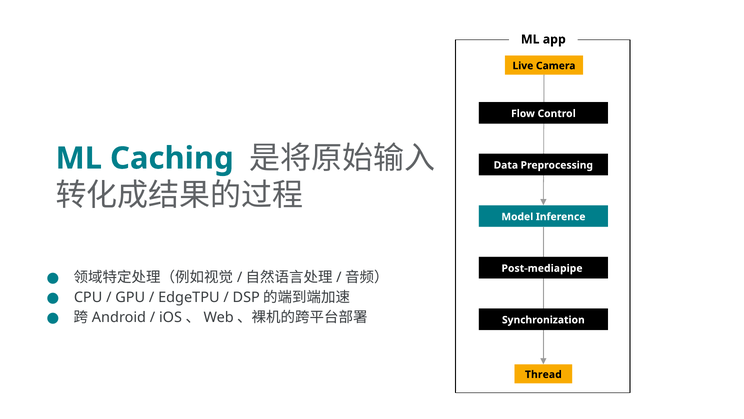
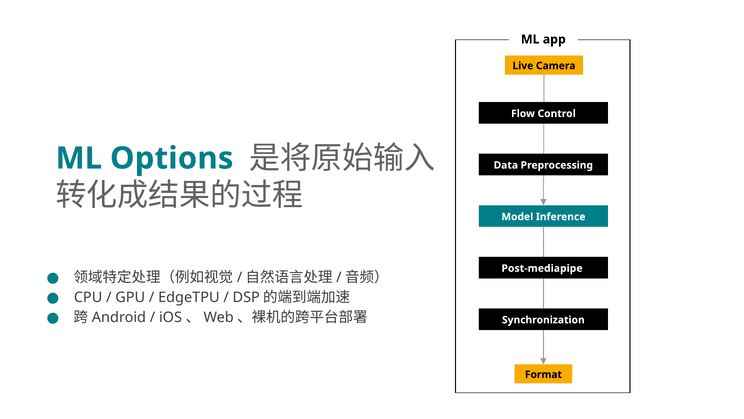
Caching: Caching -> Options (172, 158)
Thread: Thread -> Format (543, 374)
